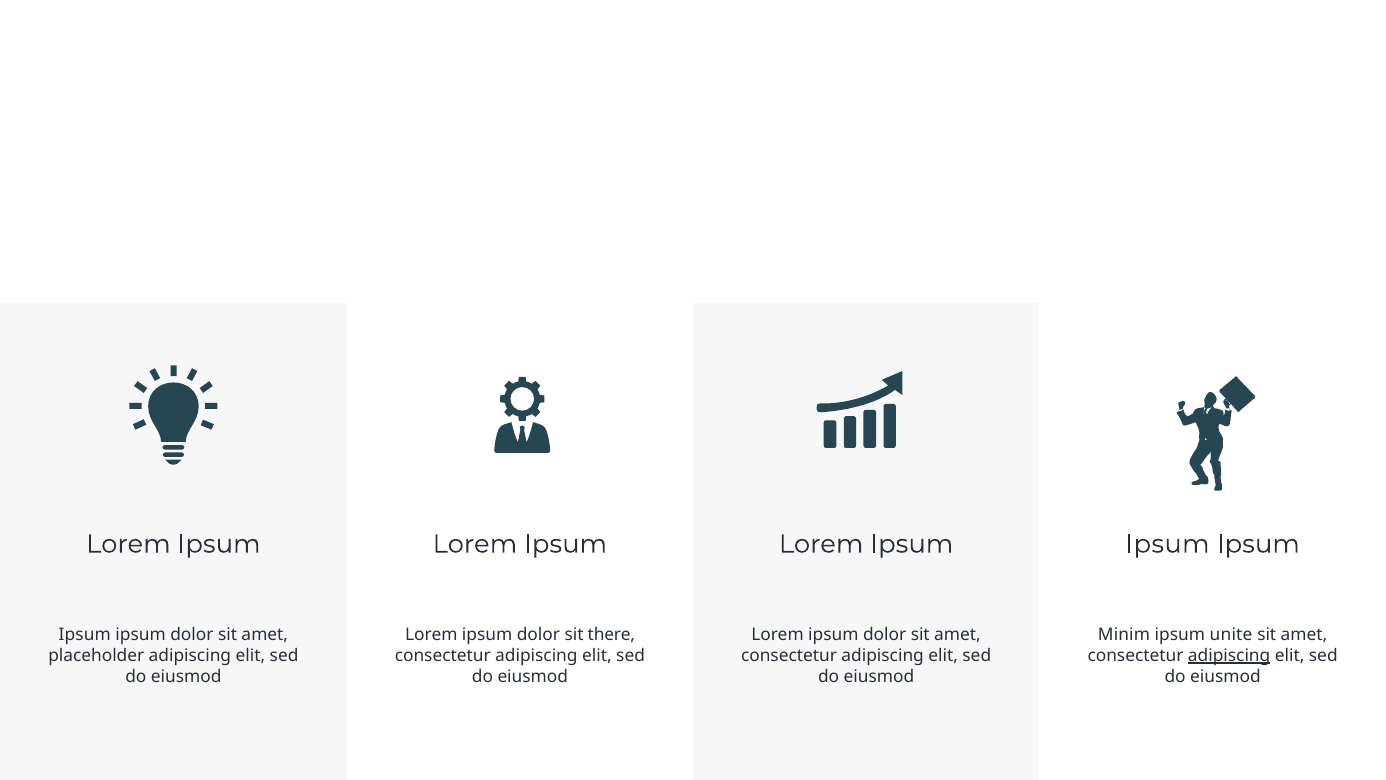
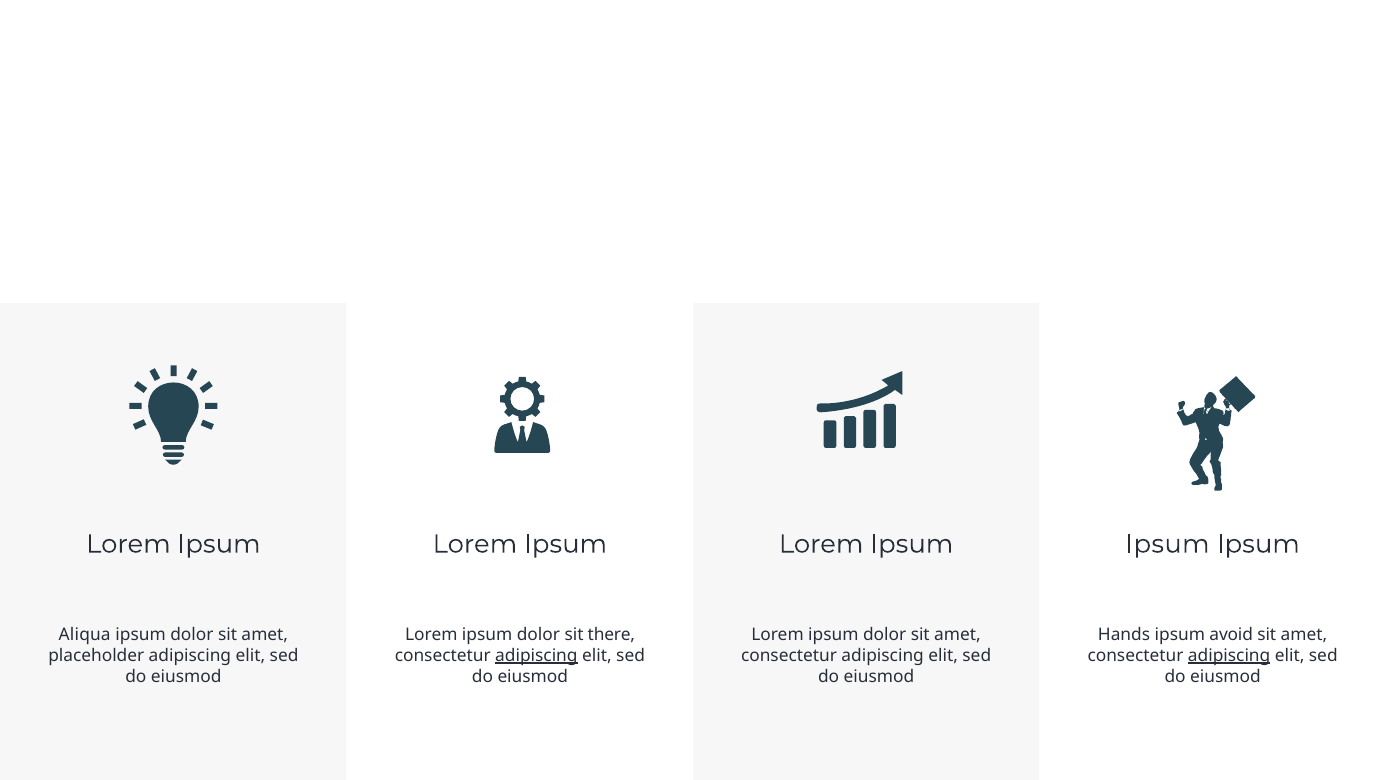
Ipsum: Ipsum -> Aliqua (85, 634)
Minim: Minim -> Hands (1124, 634)
unite: unite -> avoid (1231, 634)
adipiscing underline: none -> present (536, 655)
